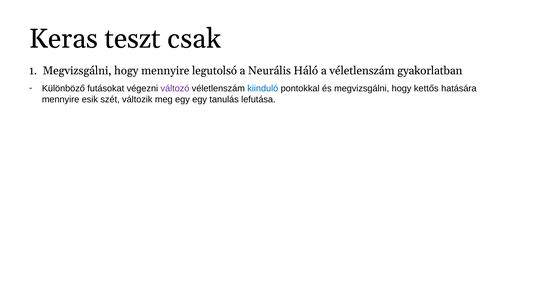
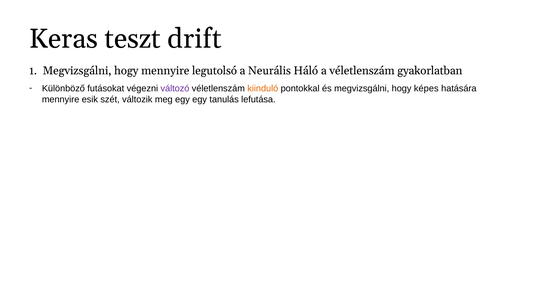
csak: csak -> drift (194, 39)
kiinduló colour: blue -> orange (263, 88)
kettős: kettős -> képes (426, 88)
